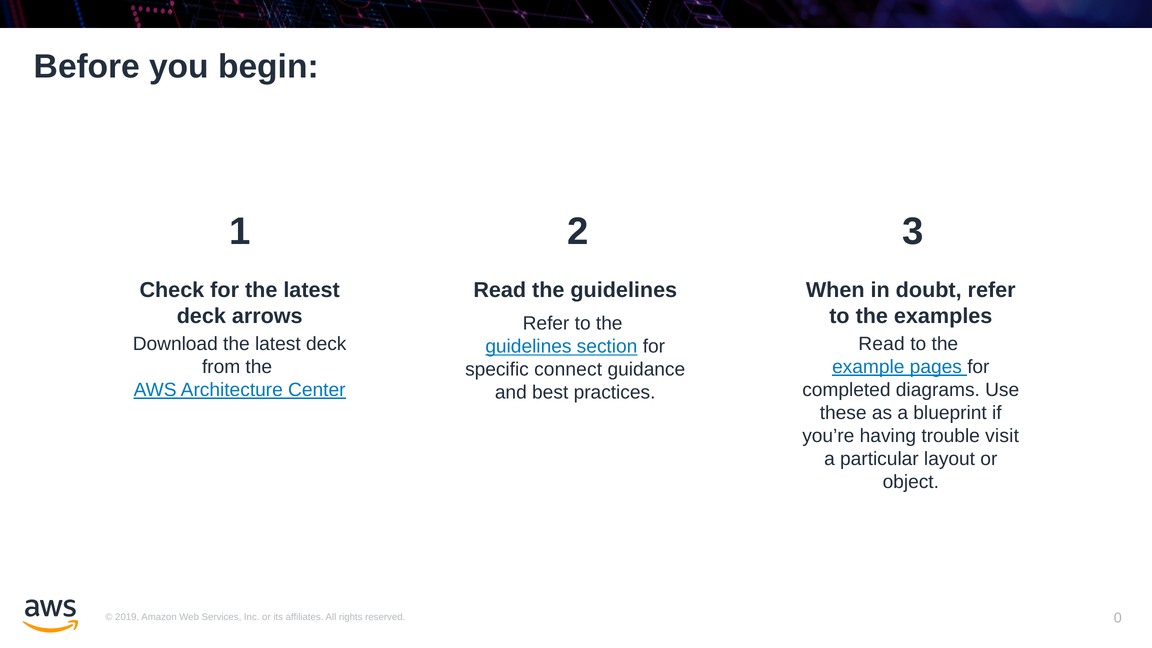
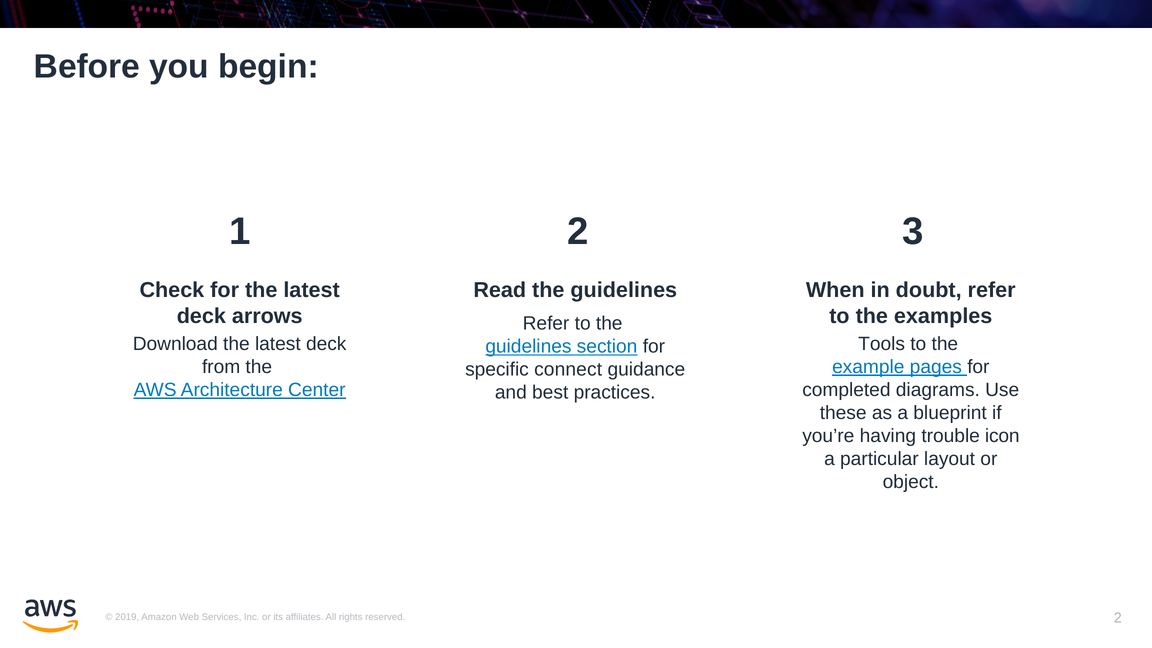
Read: Read -> Tools (882, 344)
visit: visit -> icon (1002, 436)
0: 0 -> 2 (1118, 618)
